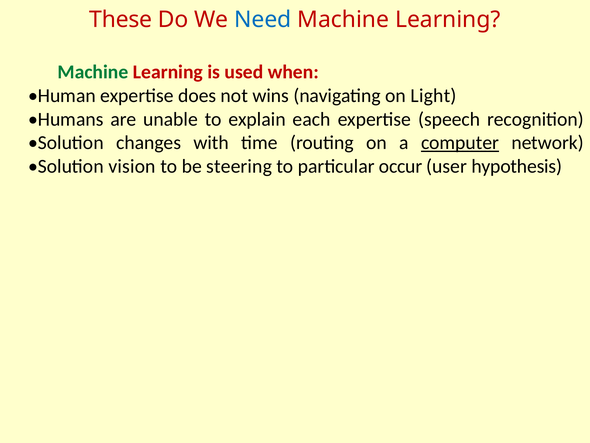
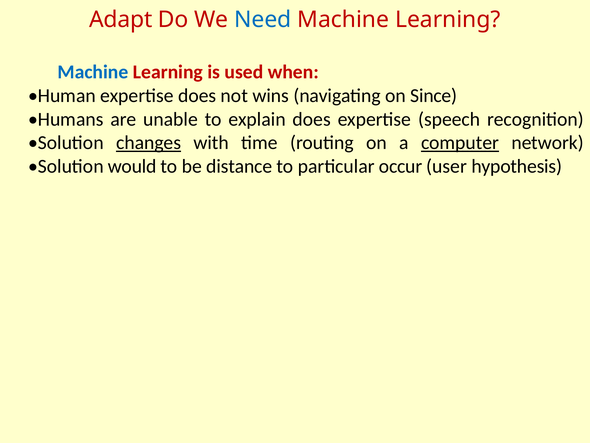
These: These -> Adapt (121, 19)
Machine colour: green -> blue (93, 72)
Light: Light -> Since (434, 95)
explain each: each -> does (312, 119)
changes underline: none -> present (149, 143)
vision: vision -> would (132, 166)
steering: steering -> distance (239, 166)
